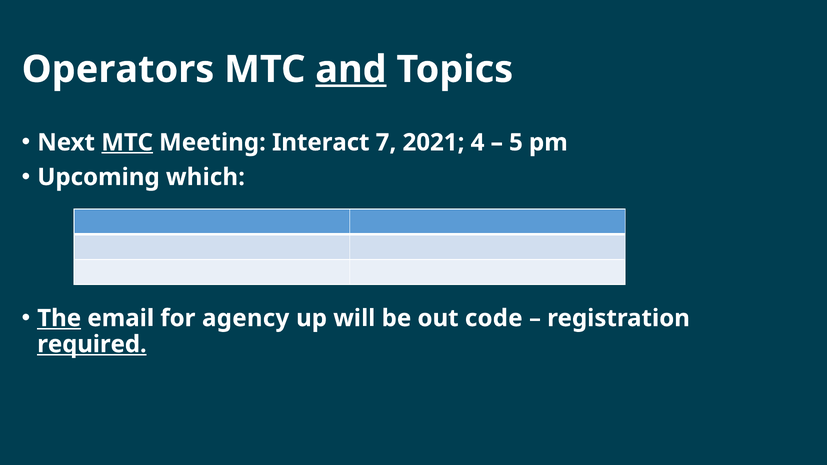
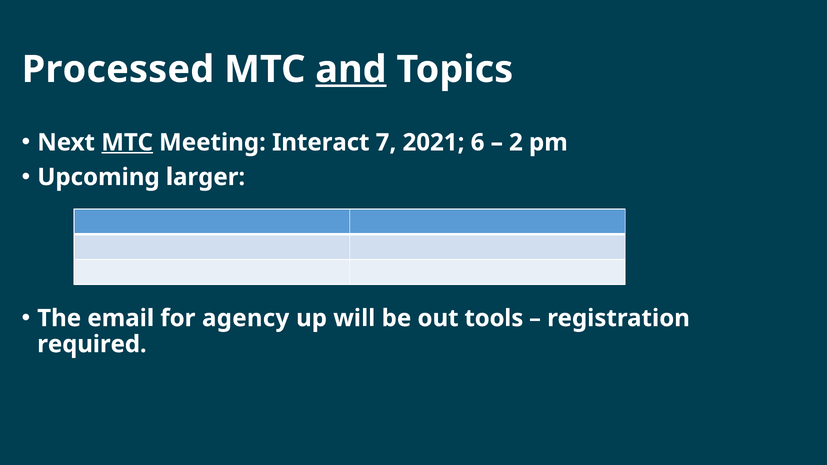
Operators: Operators -> Processed (118, 69)
4: 4 -> 6 (478, 143)
5: 5 -> 2 (516, 143)
which: which -> larger (206, 177)
The underline: present -> none (59, 318)
code: code -> tools (494, 318)
required underline: present -> none (92, 344)
